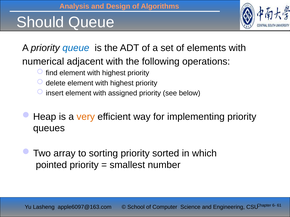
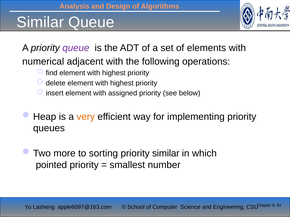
Should: Should -> Similar (40, 22)
queue colour: blue -> purple (76, 48)
array: array -> more (65, 154)
priority sorted: sorted -> similar (166, 154)
